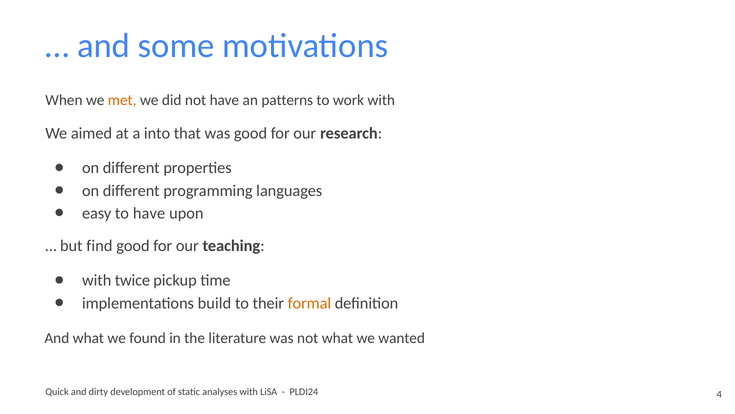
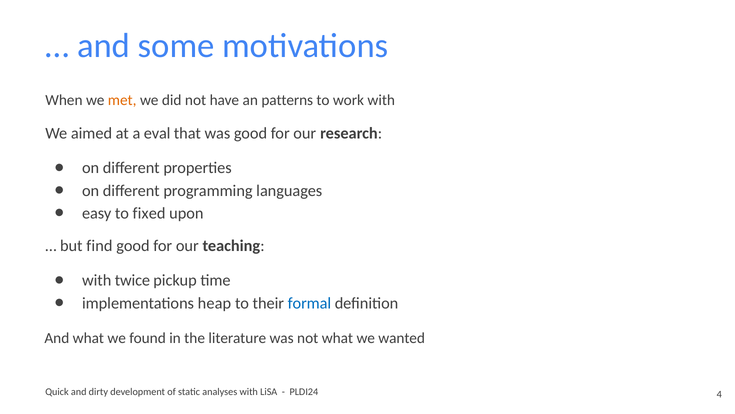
into: into -> eval (157, 133)
to have: have -> fixed (149, 213)
build: build -> heap (214, 303)
formal colour: orange -> blue (309, 303)
